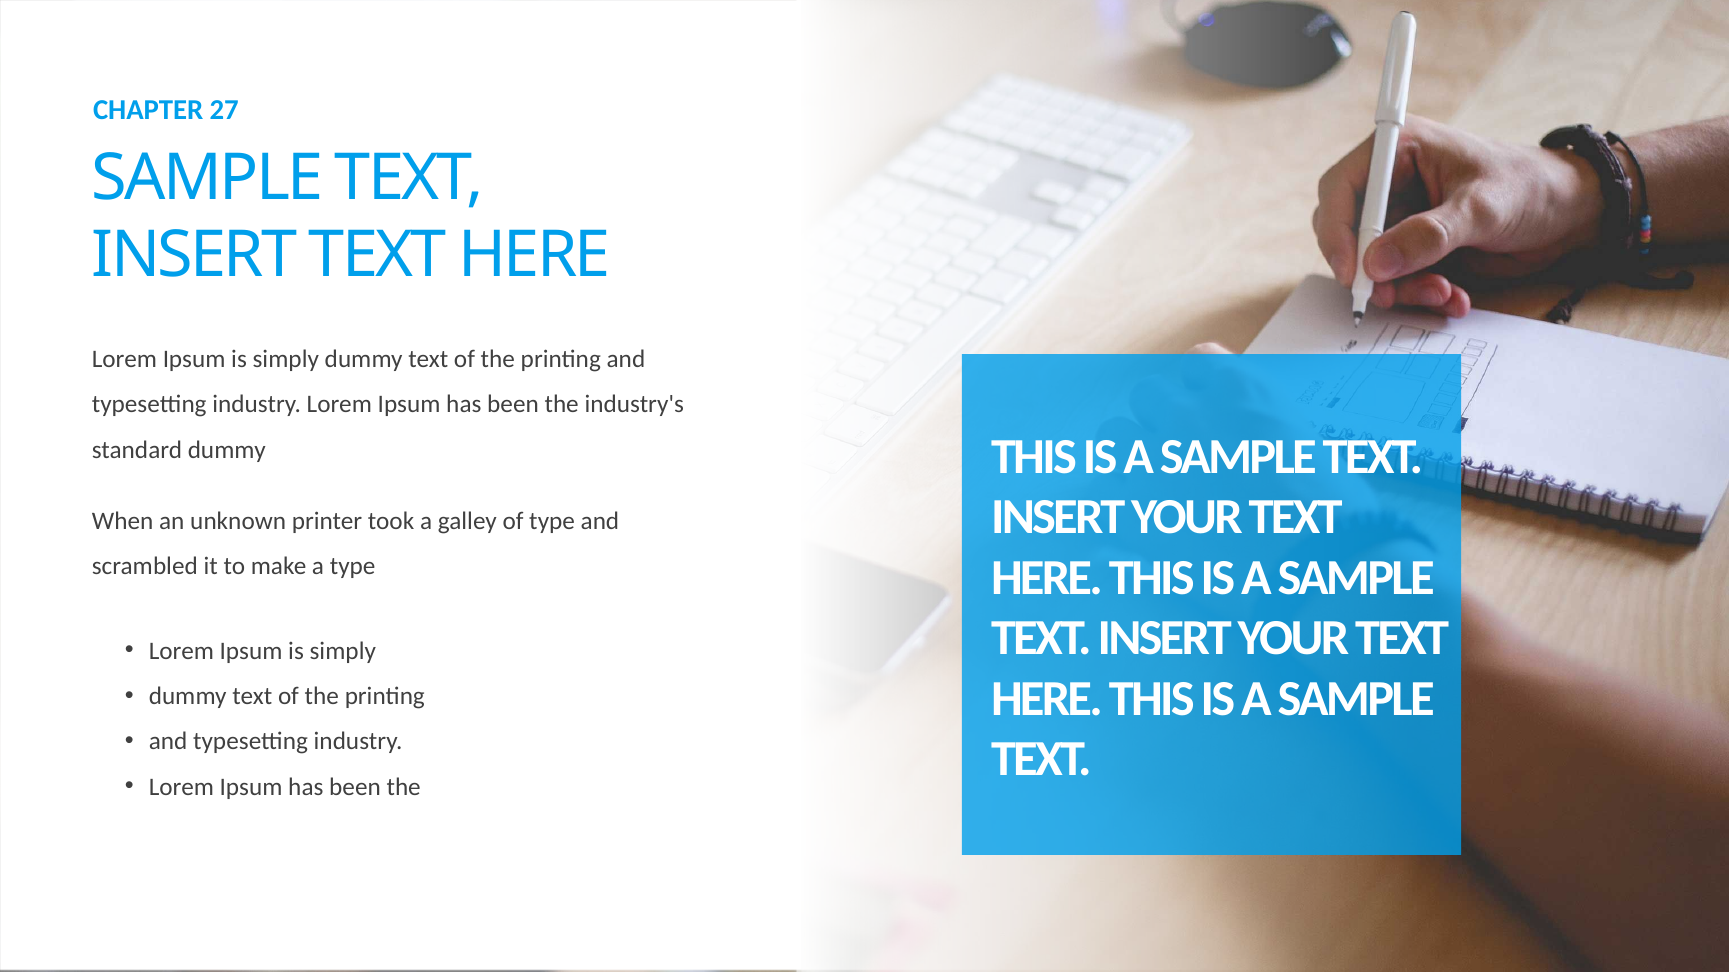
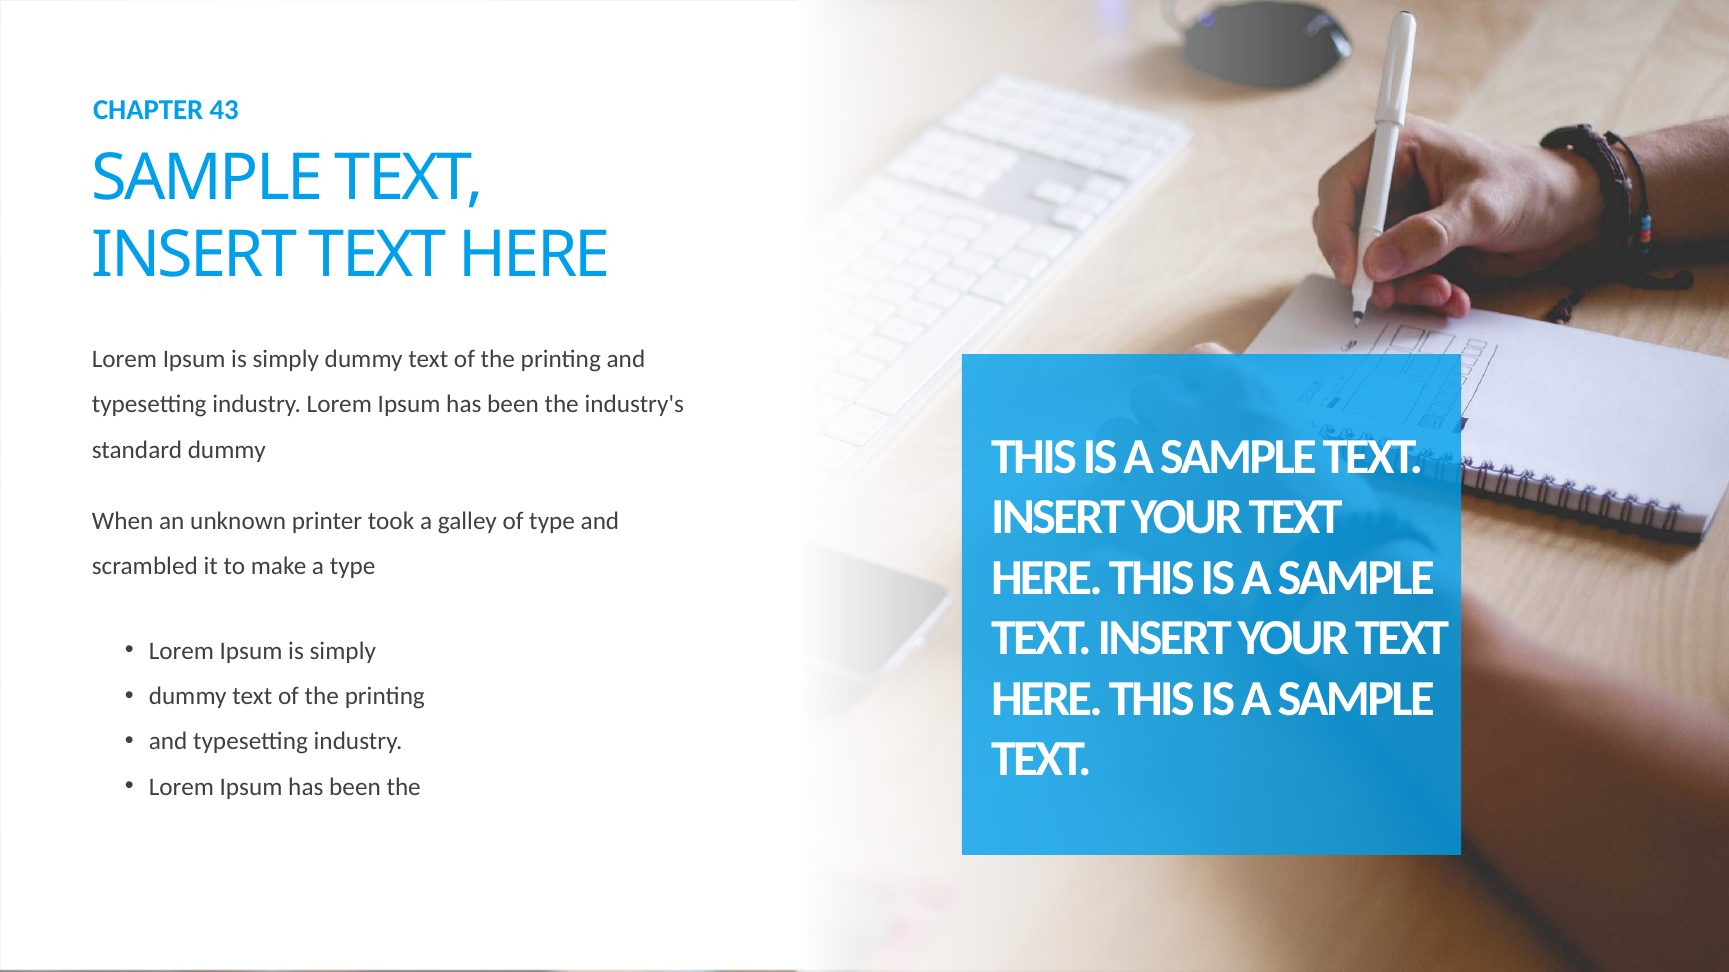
27: 27 -> 43 (224, 110)
